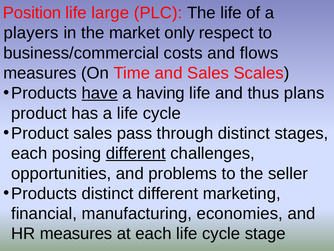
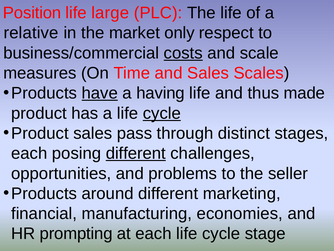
players: players -> relative (31, 33)
costs underline: none -> present (183, 53)
flows: flows -> scale (259, 53)
plans: plans -> made (304, 93)
cycle underline: none -> present (162, 113)
Products distinct: distinct -> around (108, 193)
HR measures: measures -> prompting (76, 233)
